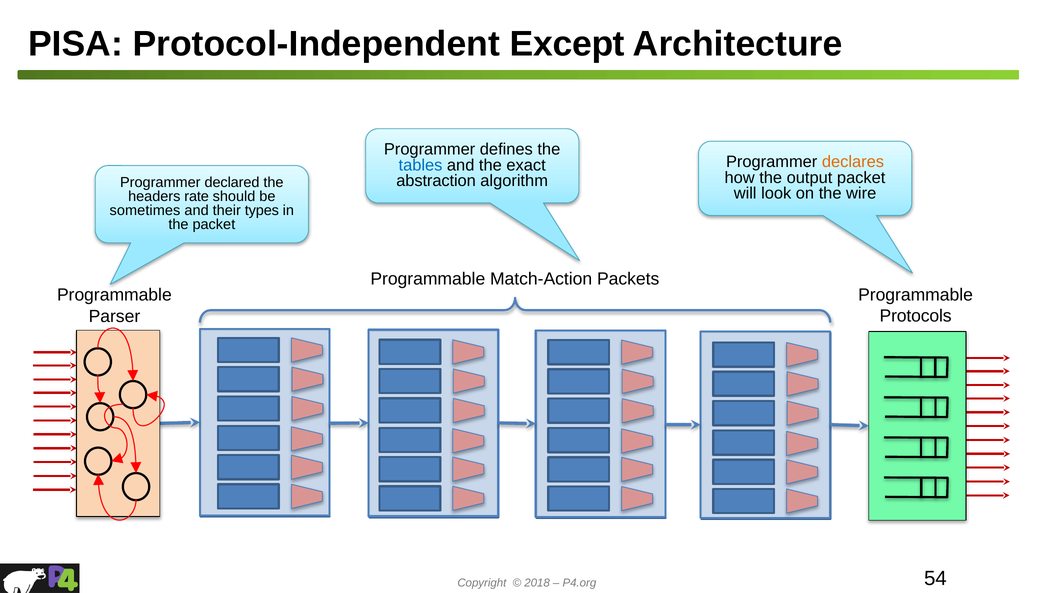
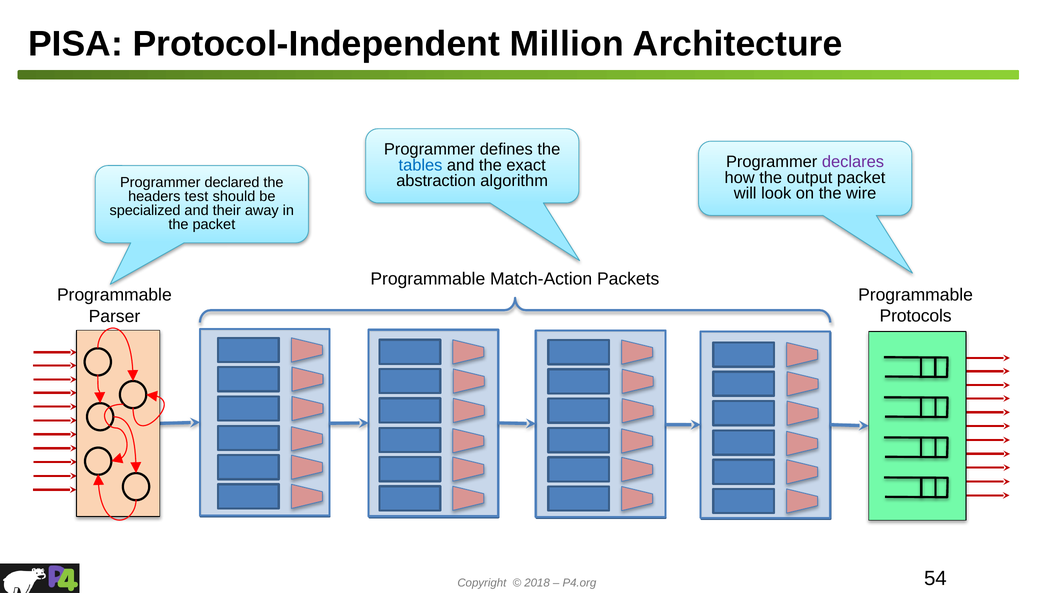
Except: Except -> Million (567, 44)
declares colour: orange -> purple (853, 162)
rate: rate -> test (196, 197)
sometimes: sometimes -> specialized (145, 210)
types: types -> away (262, 210)
